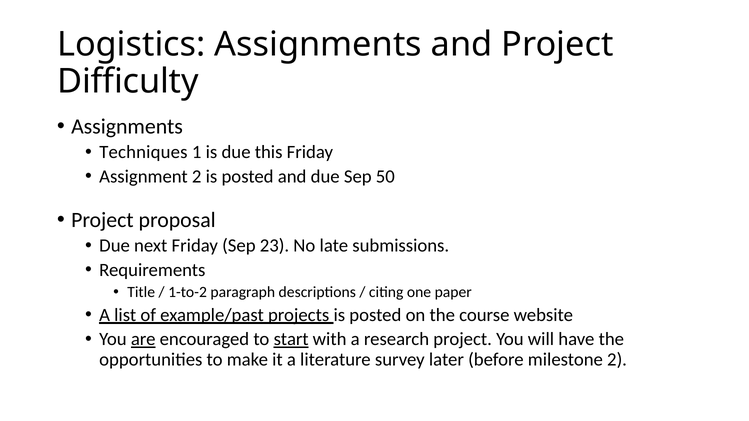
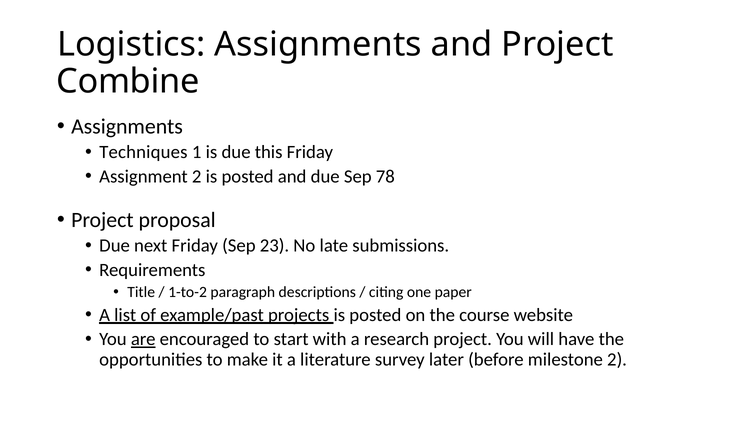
Difficulty: Difficulty -> Combine (128, 81)
50: 50 -> 78 (385, 177)
start underline: present -> none (291, 339)
